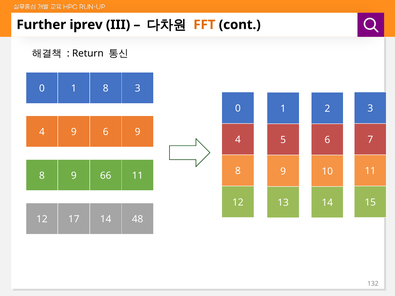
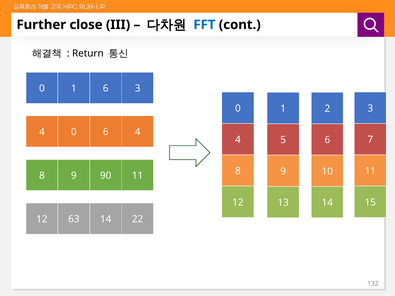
iprev: iprev -> close (86, 25)
FFT colour: orange -> blue (204, 25)
1 8: 8 -> 6 (106, 88)
4 9: 9 -> 0 (74, 132)
6 9: 9 -> 4 (138, 132)
66: 66 -> 90 (106, 176)
17: 17 -> 63 (74, 219)
48: 48 -> 22 (138, 219)
